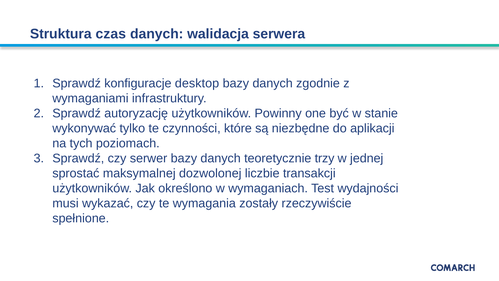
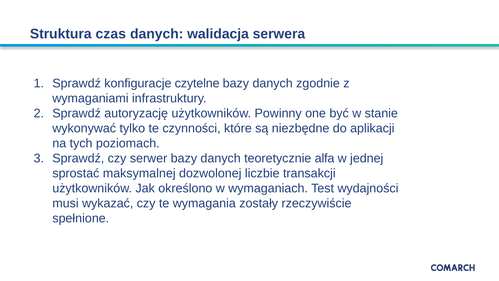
desktop: desktop -> czytelne (197, 83)
trzy: trzy -> alfa (325, 158)
